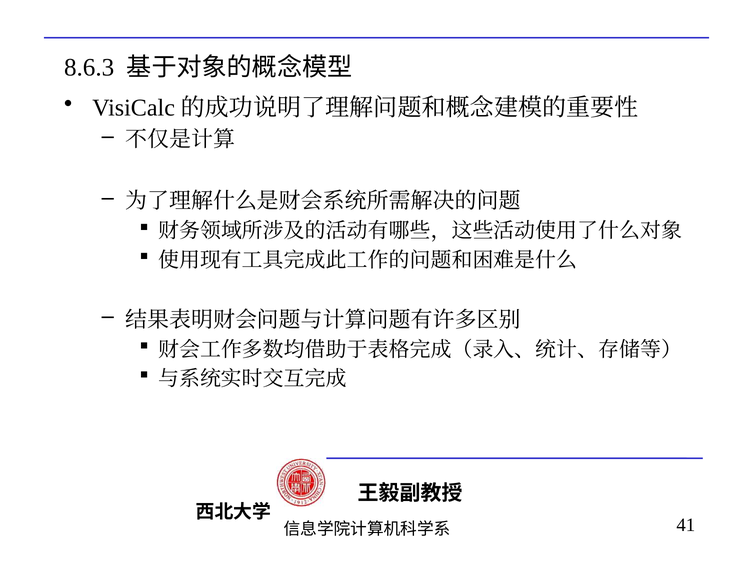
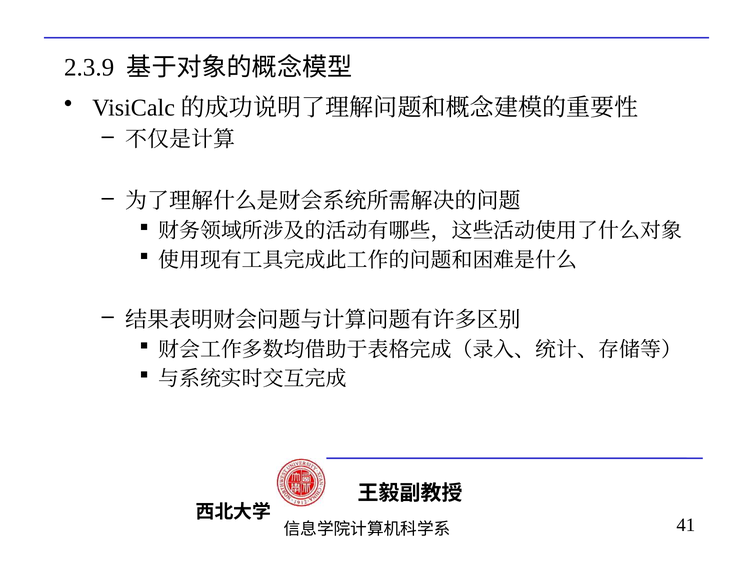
8.6.3: 8.6.3 -> 2.3.9 (89, 68)
